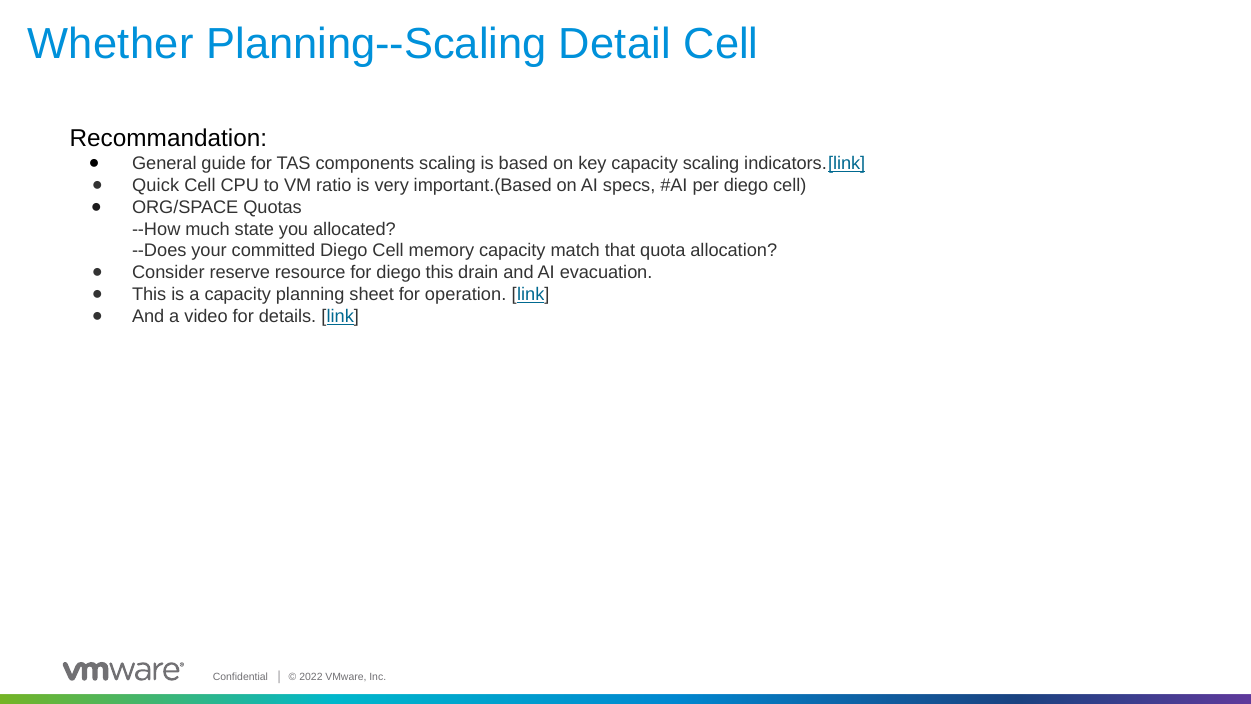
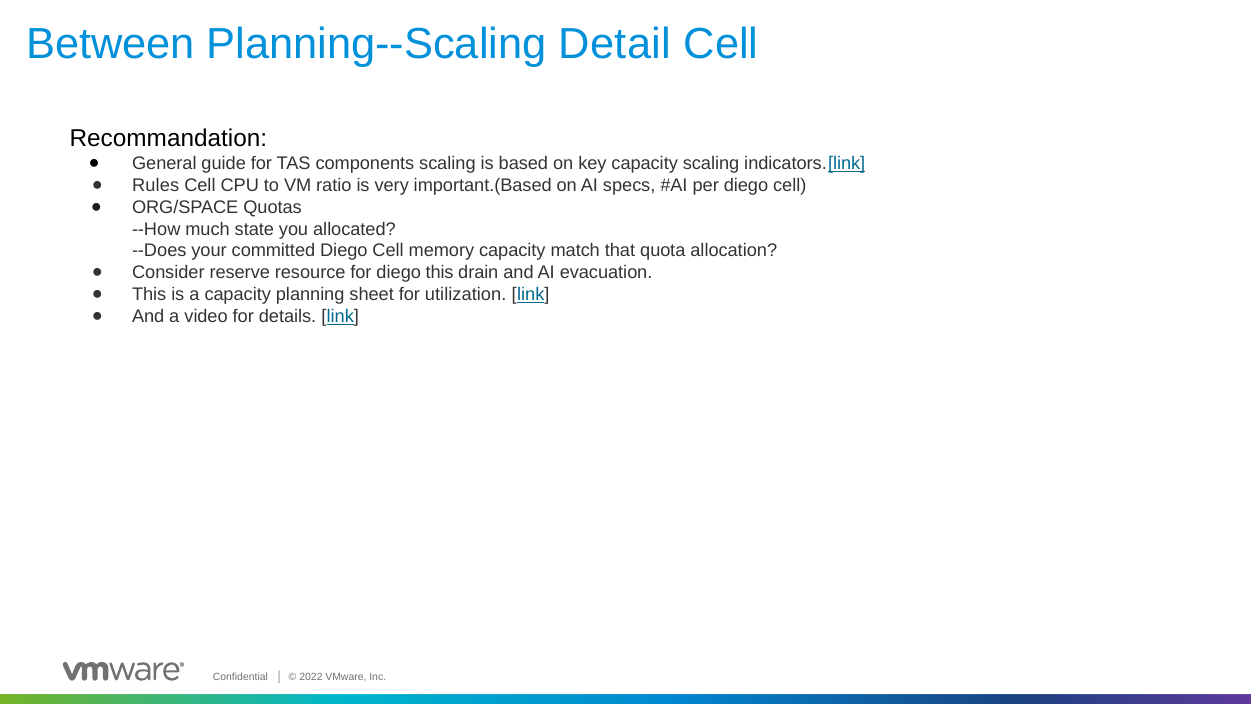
Whether: Whether -> Between (111, 44)
Quick: Quick -> Rules (156, 185)
operation: operation -> utilization (466, 295)
